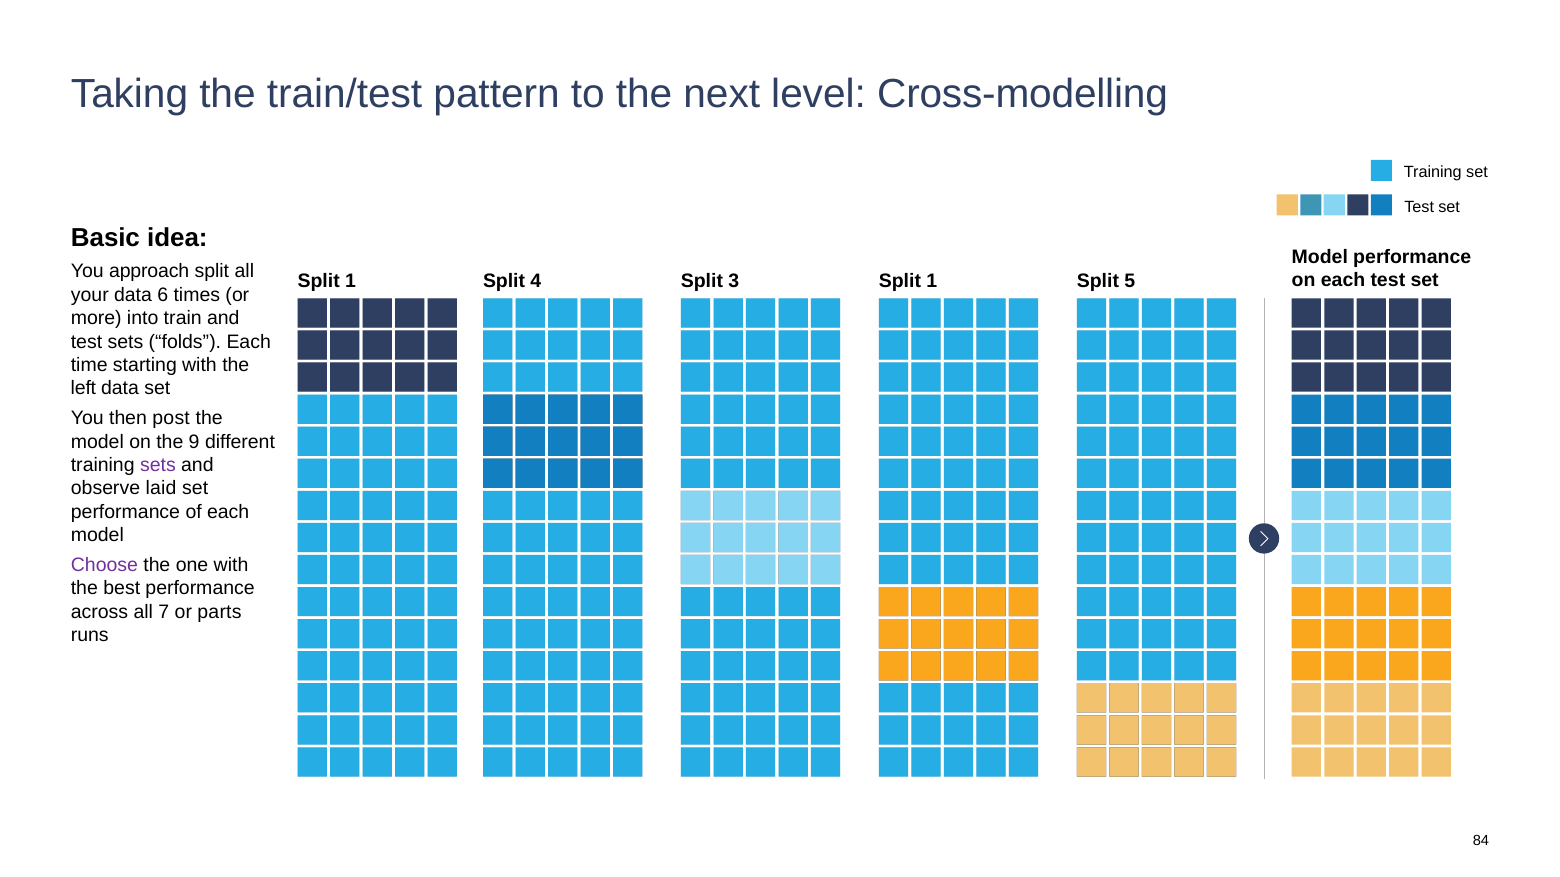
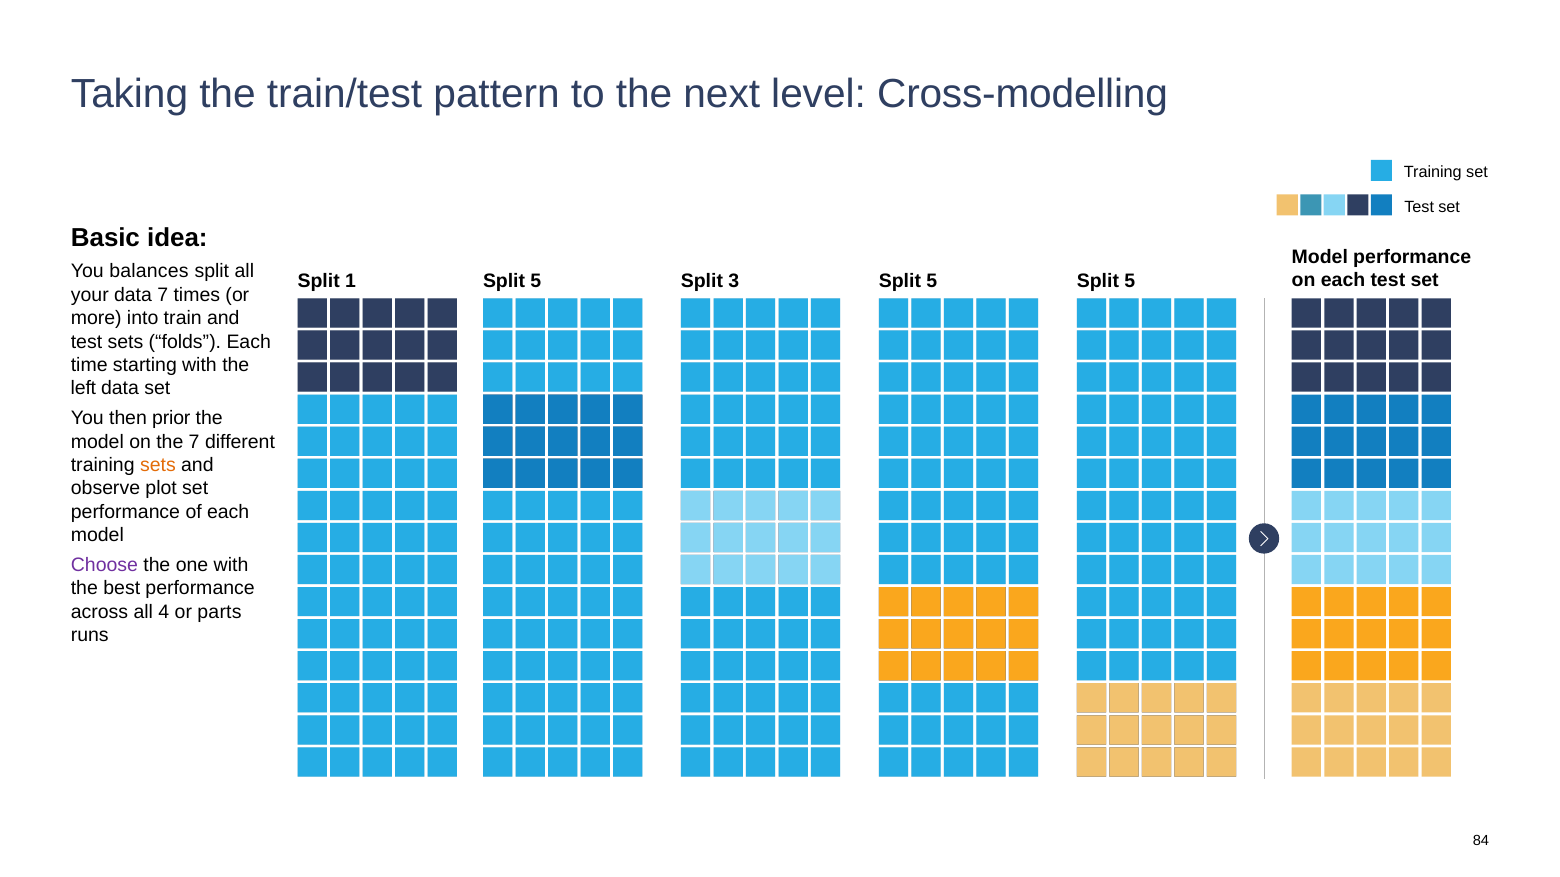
approach: approach -> balances (149, 272)
1 Split 4: 4 -> 5 (536, 281)
3 Split 1: 1 -> 5 (932, 281)
data 6: 6 -> 7 (163, 295)
post: post -> prior (171, 419)
the 9: 9 -> 7 (194, 442)
sets colour: purple -> orange (158, 465)
laid: laid -> plot (161, 489)
7: 7 -> 4 (164, 612)
